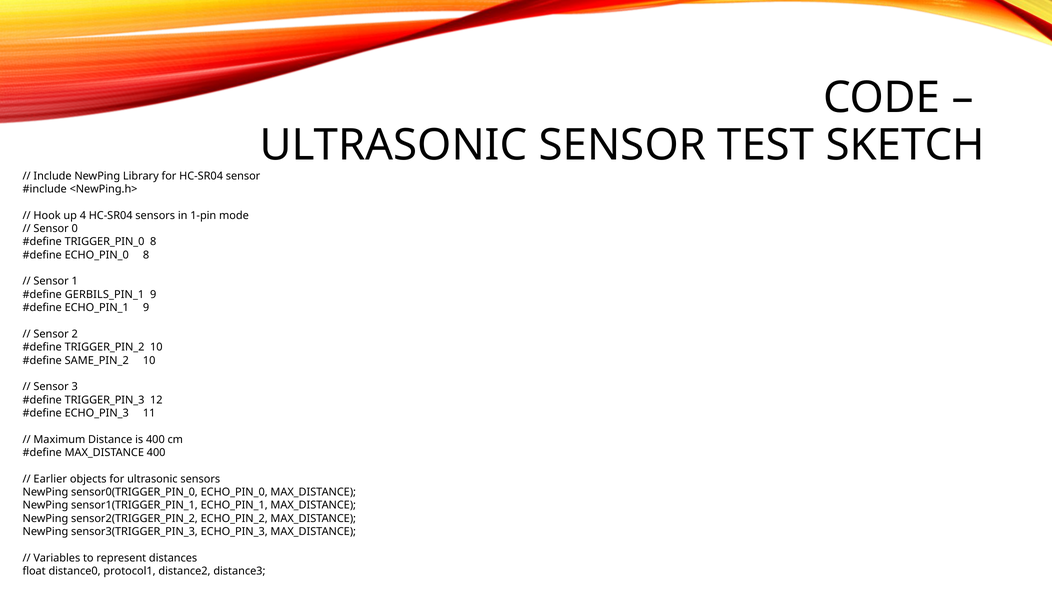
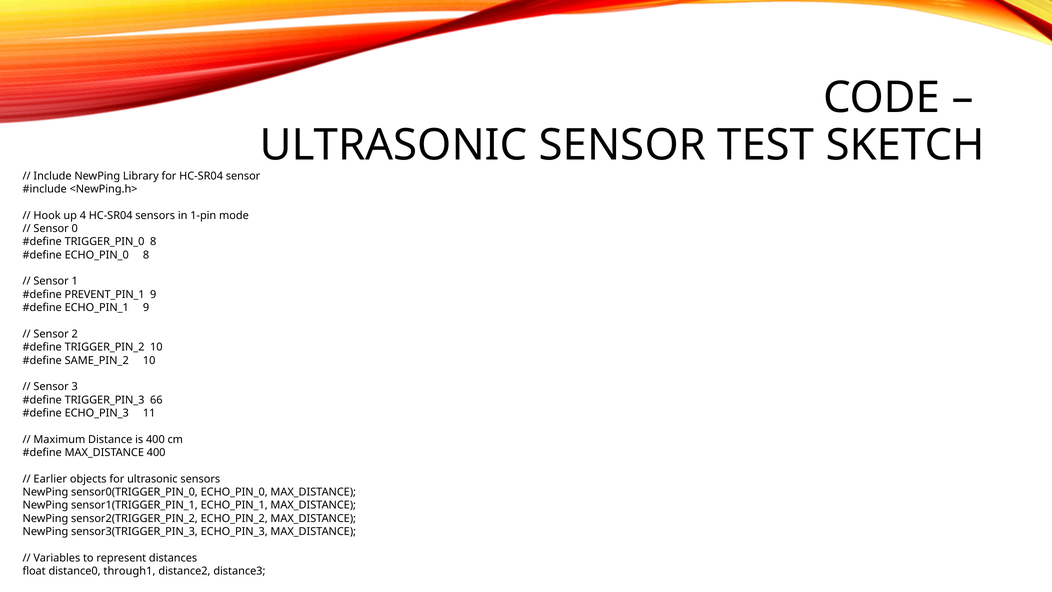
GERBILS_PIN_1: GERBILS_PIN_1 -> PREVENT_PIN_1 (105, 294)
12: 12 -> 66 (156, 400)
protocol1: protocol1 -> through1 (129, 571)
